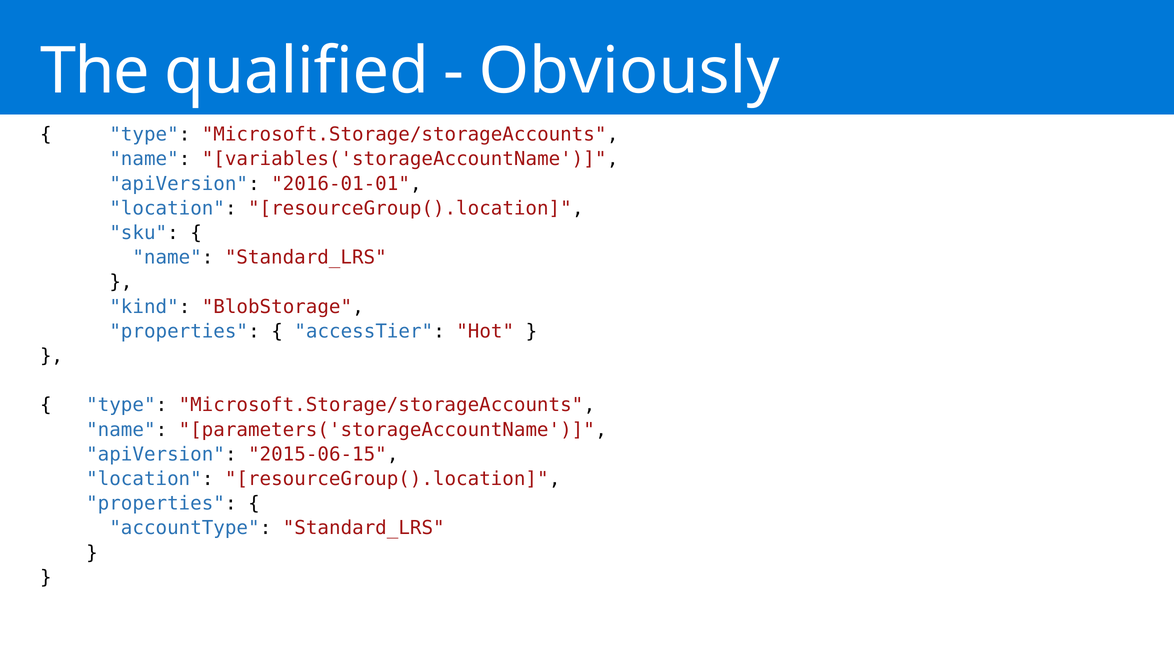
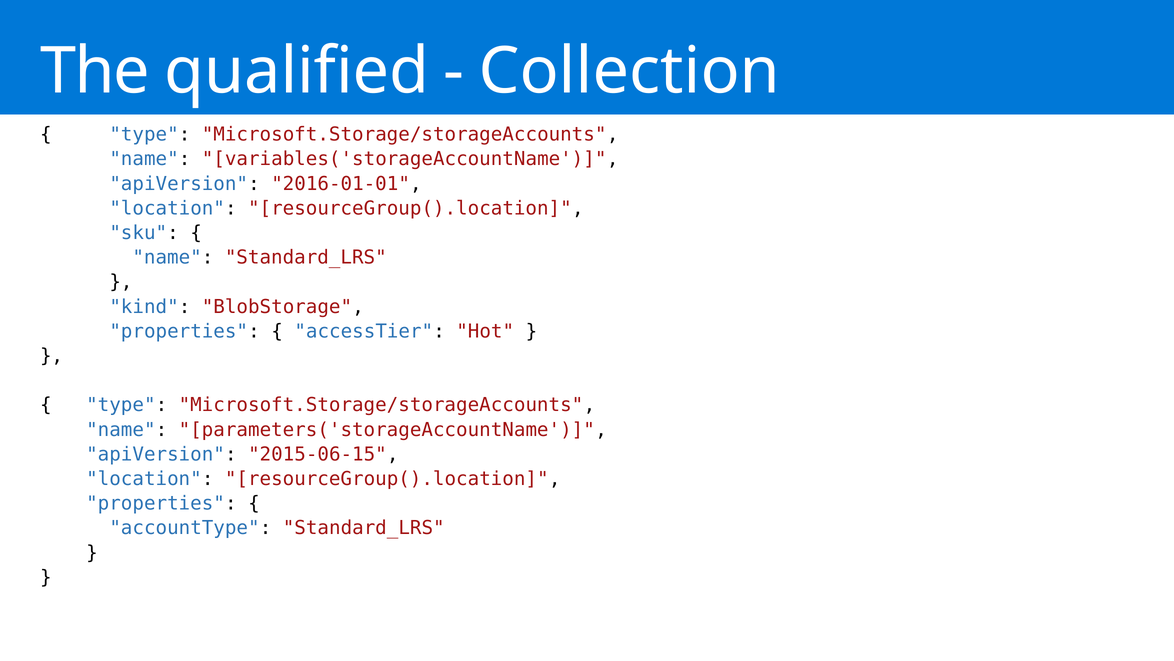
Obviously: Obviously -> Collection (629, 71)
